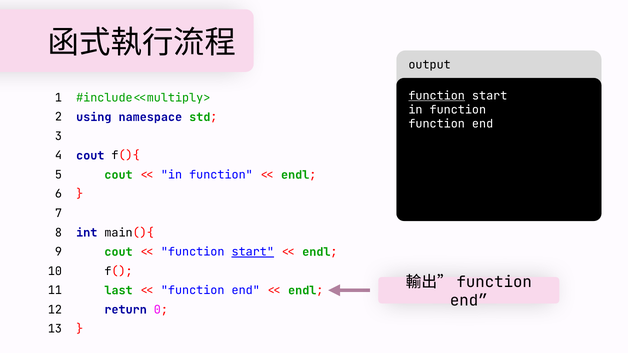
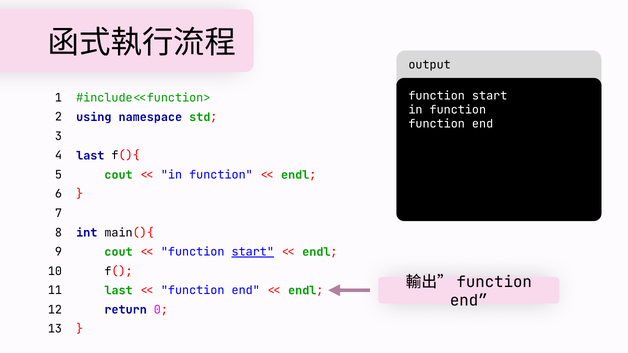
function underline: present -> none (437, 96)
<multiply>: <multiply> -> <function> (175, 98)
4 cout: cout -> last (90, 156)
